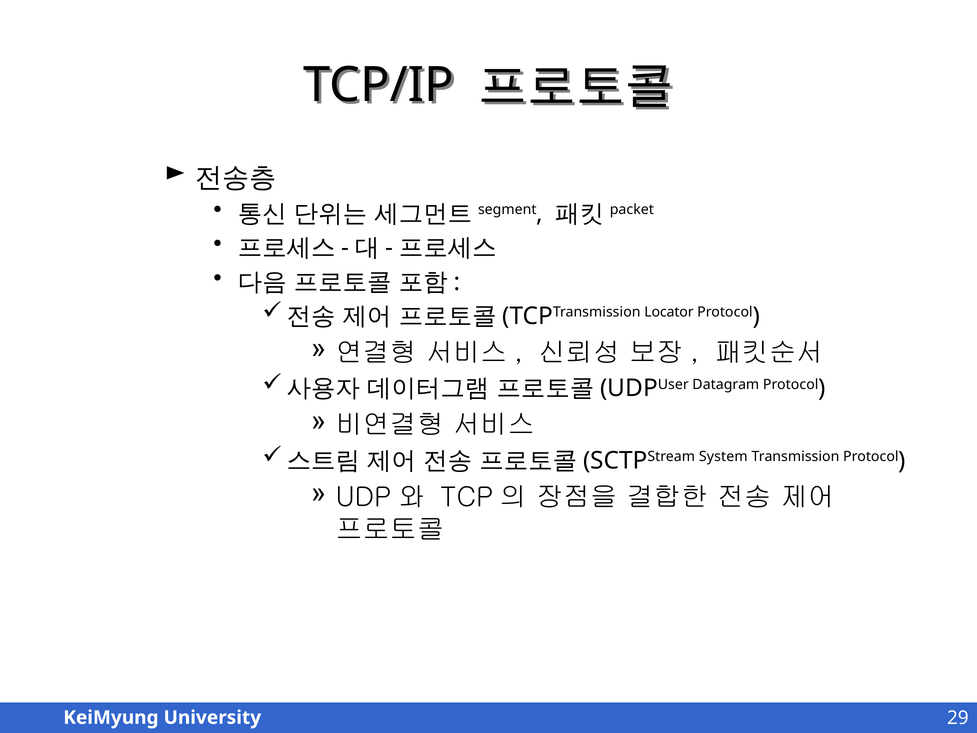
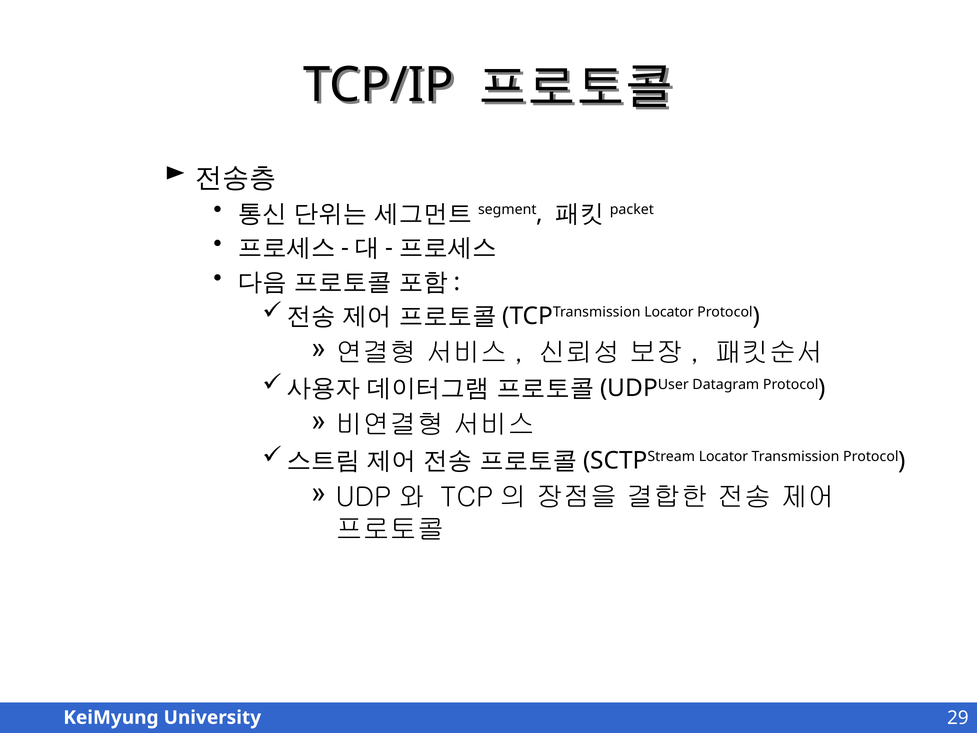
System: System -> Locator (723, 457)
